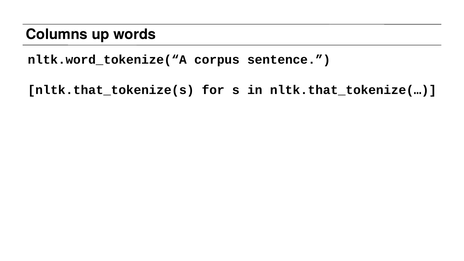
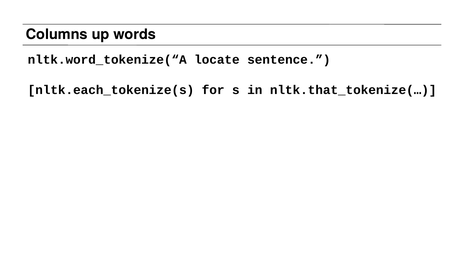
corpus: corpus -> locate (217, 60)
nltk.that_tokenize(s: nltk.that_tokenize(s -> nltk.each_tokenize(s (111, 90)
